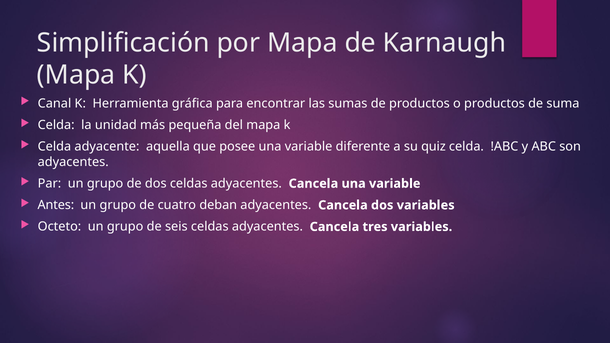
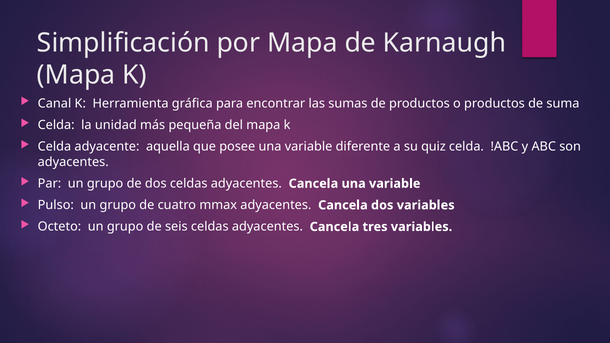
Antes: Antes -> Pulso (56, 205)
deban: deban -> mmax (218, 205)
